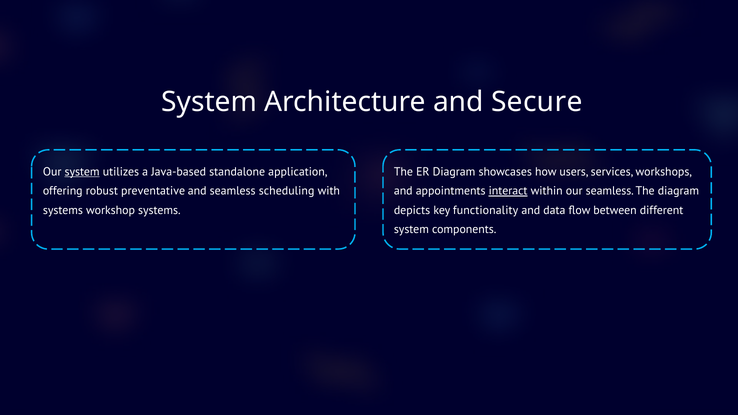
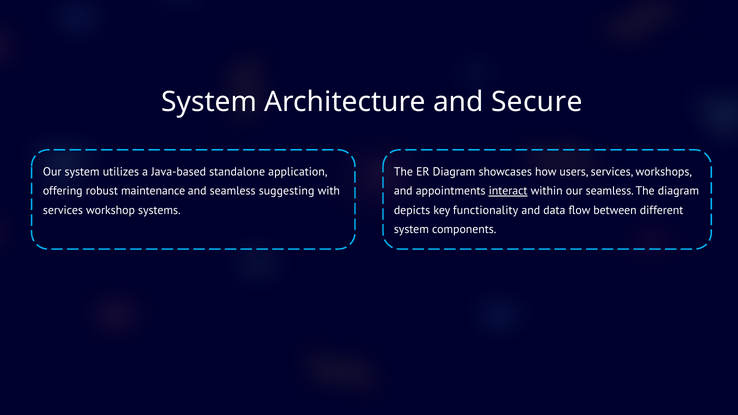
system underline: present -> none (82, 172)
preventative: preventative -> maintenance (153, 191)
scheduling: scheduling -> suggesting (287, 191)
systems: systems -> services (63, 210)
